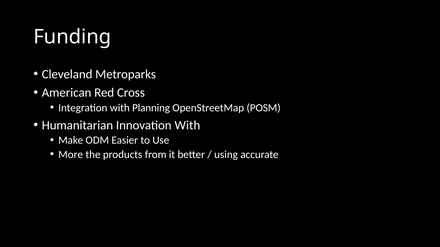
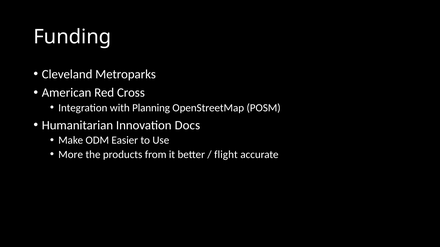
Innovation With: With -> Docs (187, 125)
using: using -> flight (226, 155)
